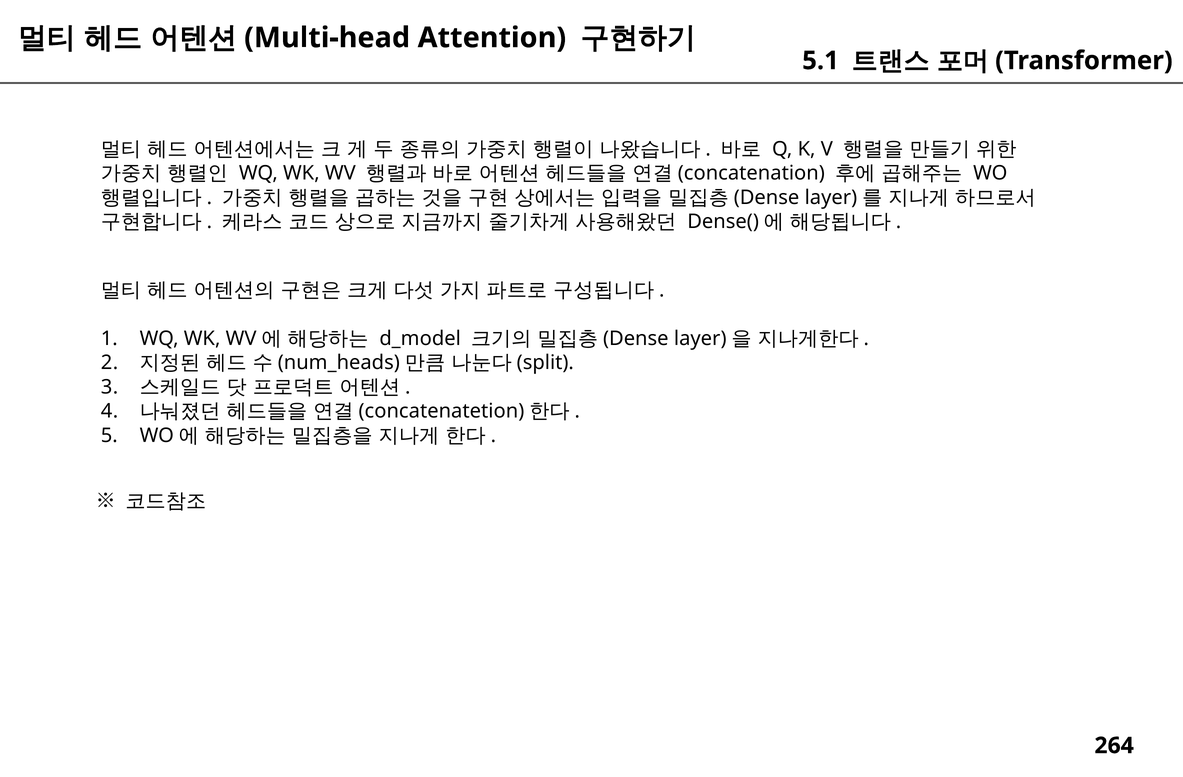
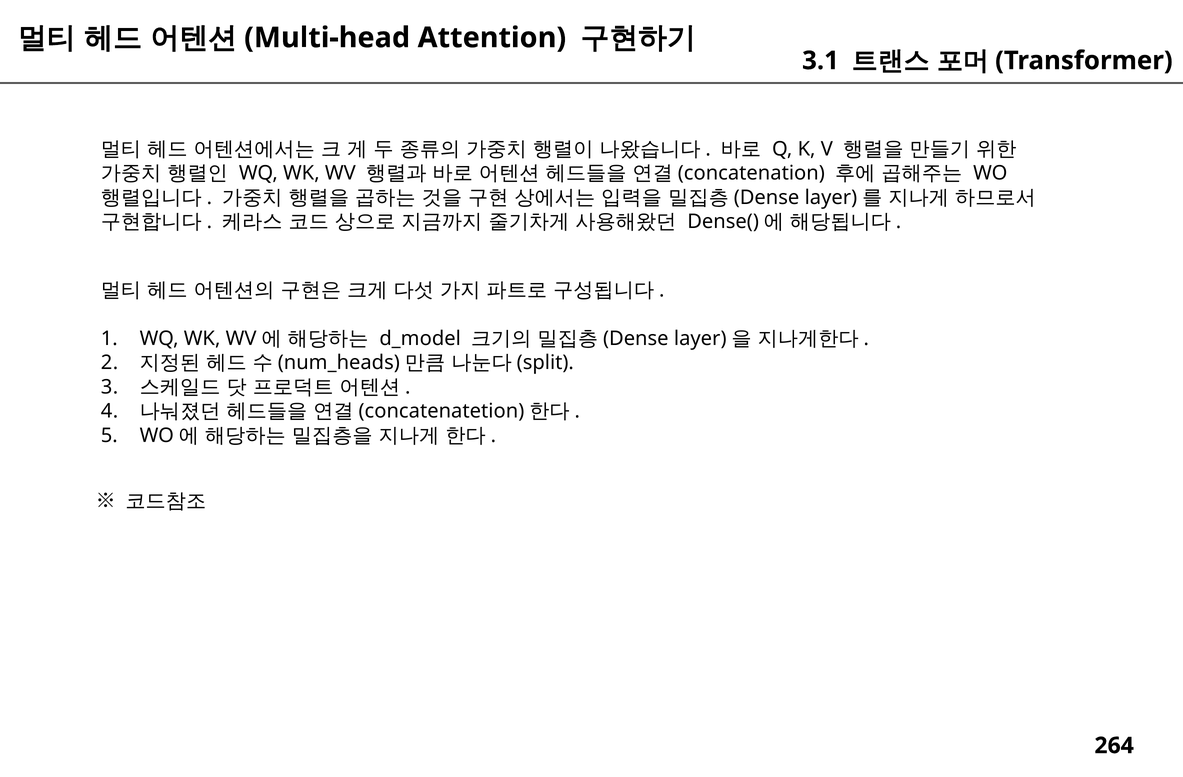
5.1: 5.1 -> 3.1 (821, 61)
